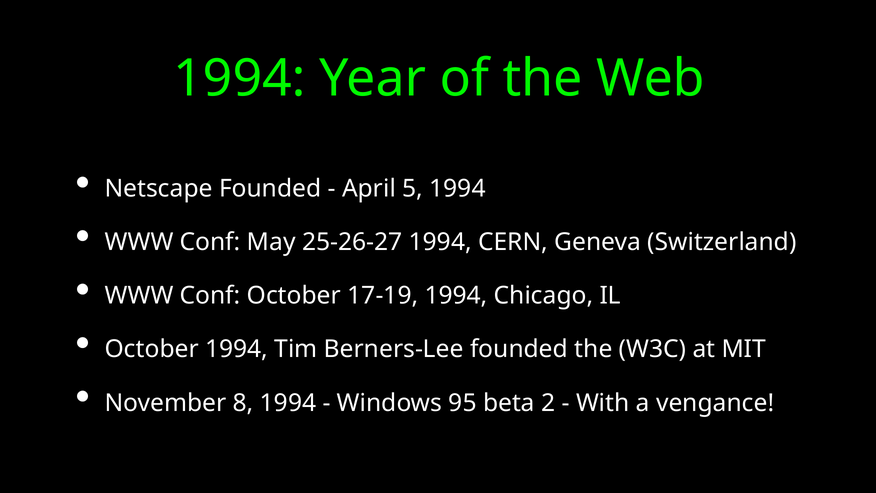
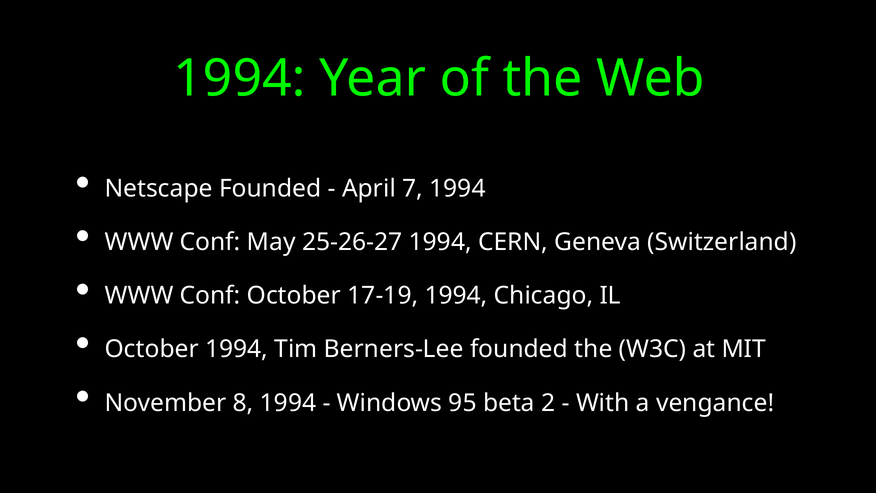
5: 5 -> 7 (413, 189)
